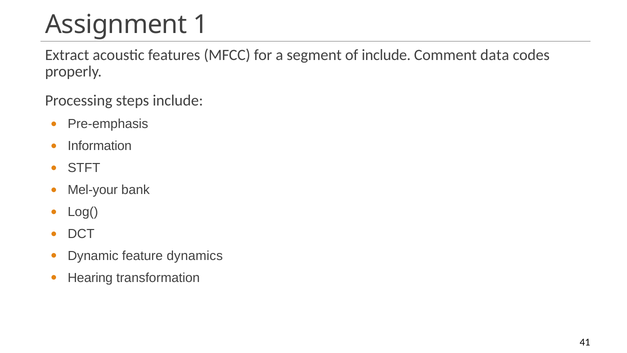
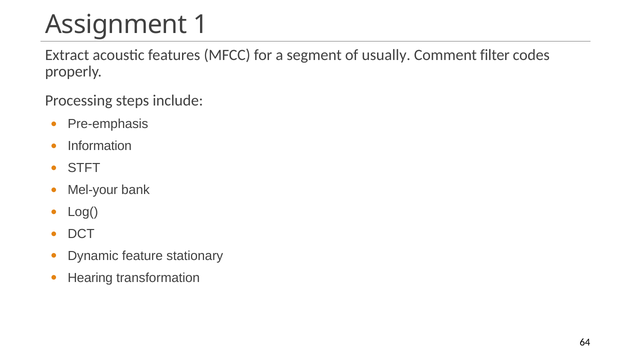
of include: include -> usually (386, 55)
data: data -> filter (495, 55)
dynamics: dynamics -> stationary (195, 256)
41: 41 -> 64 (585, 342)
